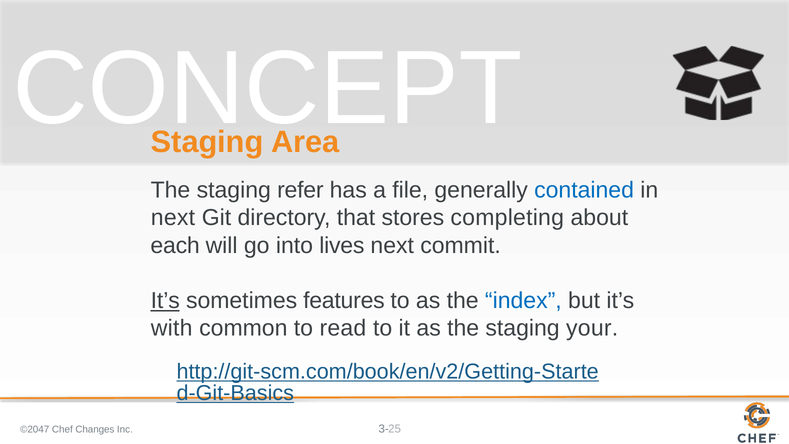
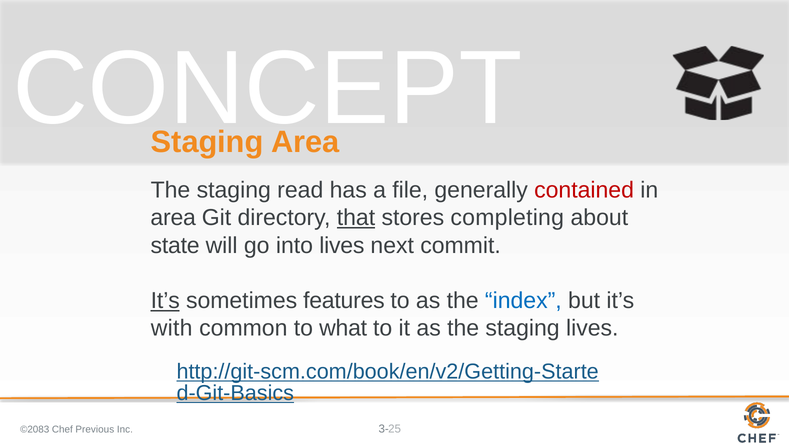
refer: refer -> read (300, 190)
contained colour: blue -> red (584, 190)
next: next -> area (173, 218)
that underline: none -> present (356, 218)
each: each -> state (175, 245)
read: read -> what (343, 328)
staging your: your -> lives (592, 328)
©2047: ©2047 -> ©2083 (35, 429)
Changes: Changes -> Previous (95, 429)
